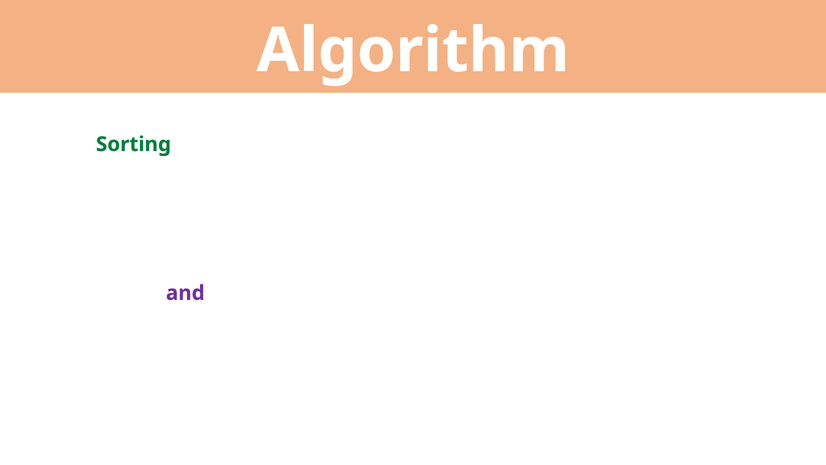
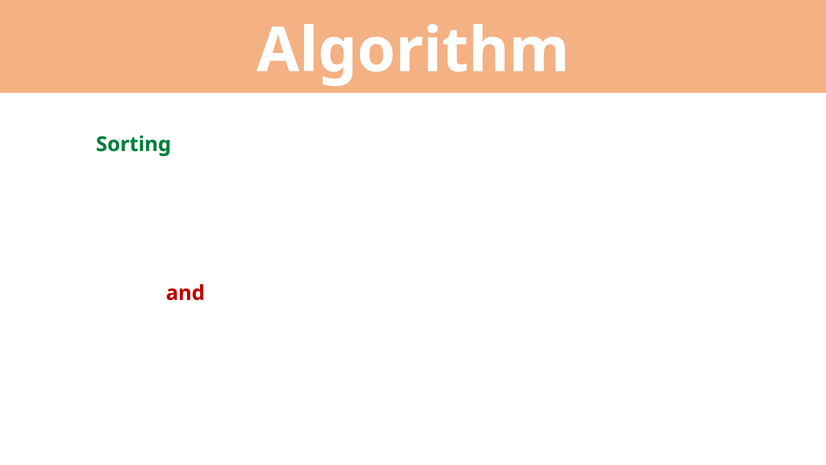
and colour: purple -> red (185, 293)
